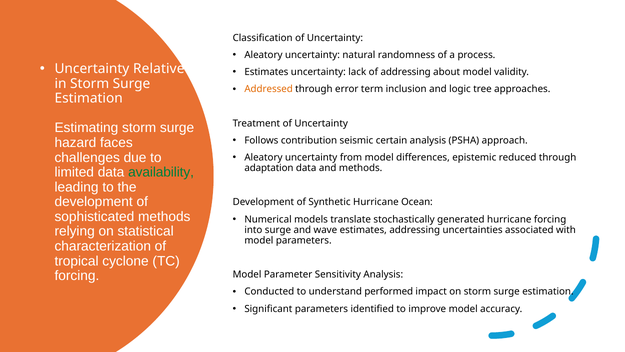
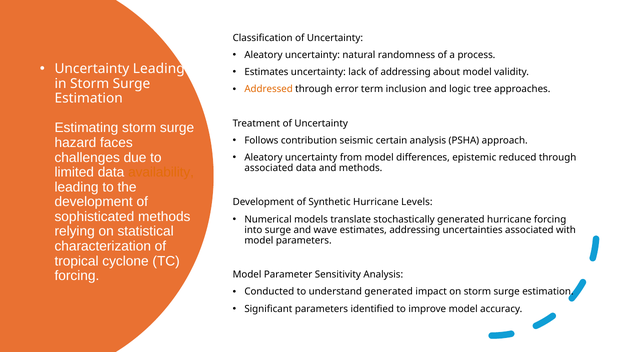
Uncertainty Relative: Relative -> Leading (159, 69)
adaptation: adaptation -> associated (269, 168)
availability colour: green -> orange (161, 172)
Ocean: Ocean -> Levels (417, 202)
understand performed: performed -> generated (389, 291)
